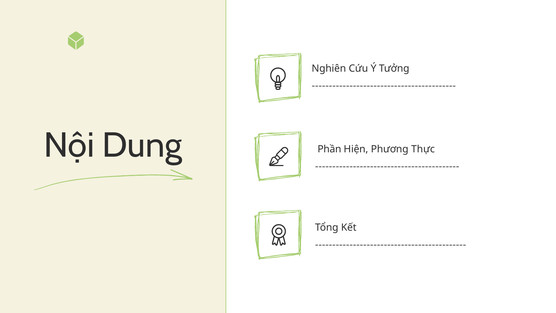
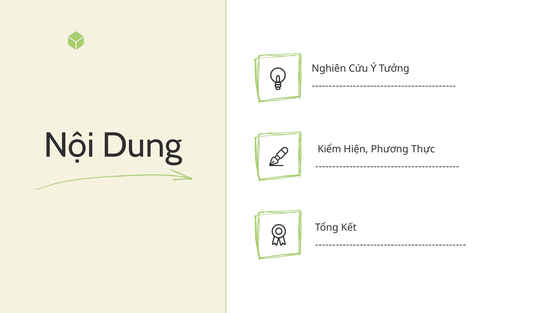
Phần: Phần -> Kiểm (329, 149)
